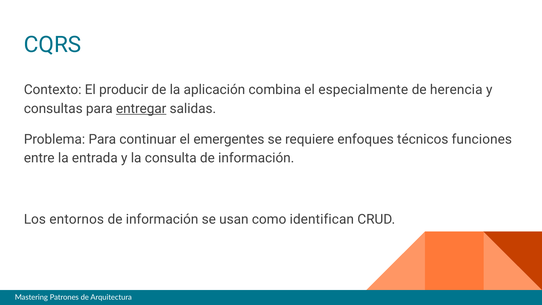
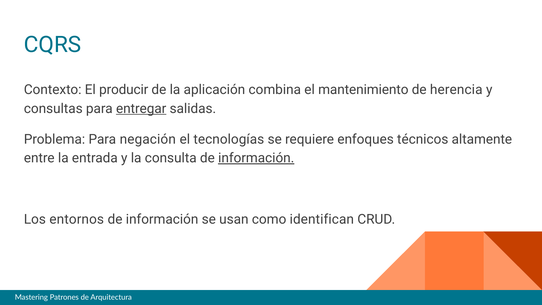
especialmente: especialmente -> mantenimiento (363, 90)
continuar: continuar -> negación (148, 139)
emergentes: emergentes -> tecnologías (229, 139)
funciones: funciones -> altamente (482, 139)
información underline: none -> present (256, 158)
